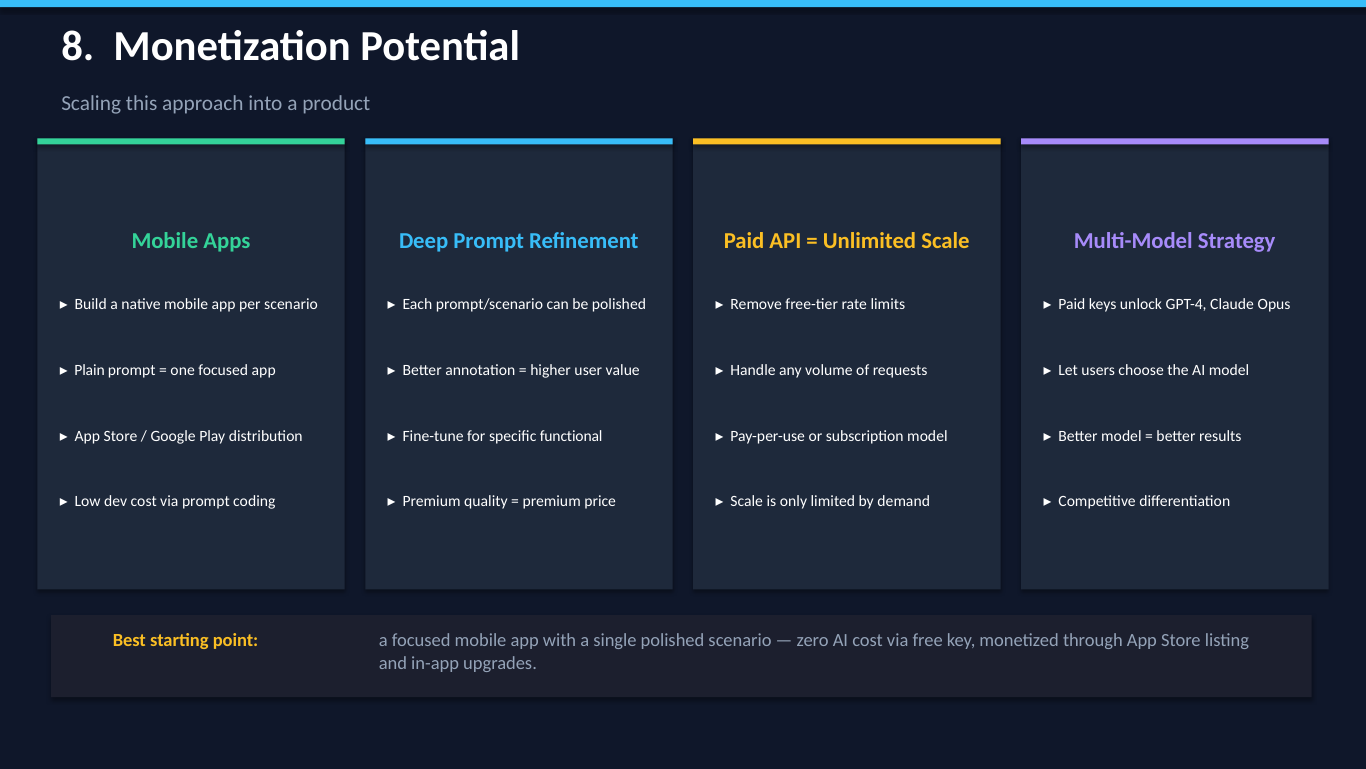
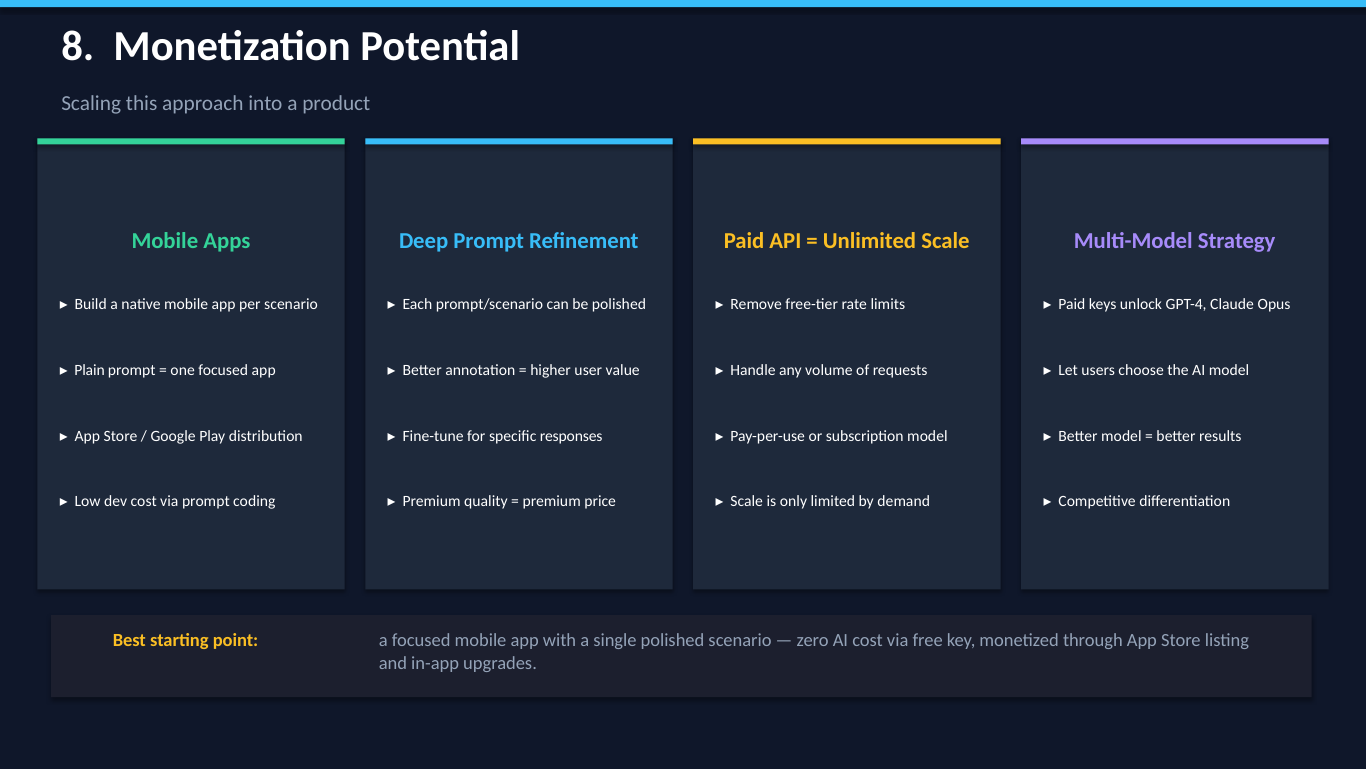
functional: functional -> responses (571, 436)
